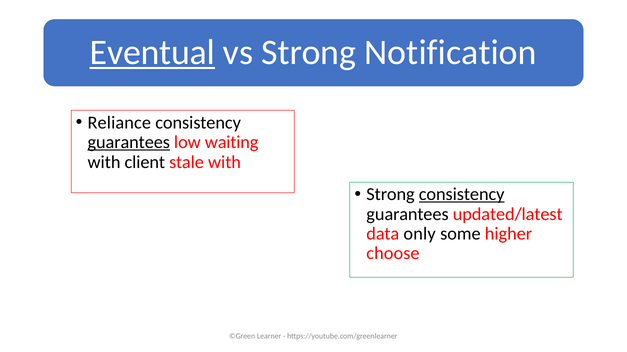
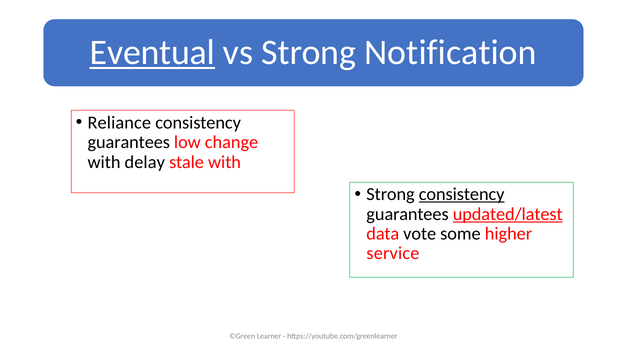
guarantees underline: present -> none (129, 143)
waiting: waiting -> change (232, 143)
client: client -> delay (145, 162)
updated/latest underline: none -> present (508, 214)
only: only -> vote (420, 234)
choose: choose -> service (393, 254)
